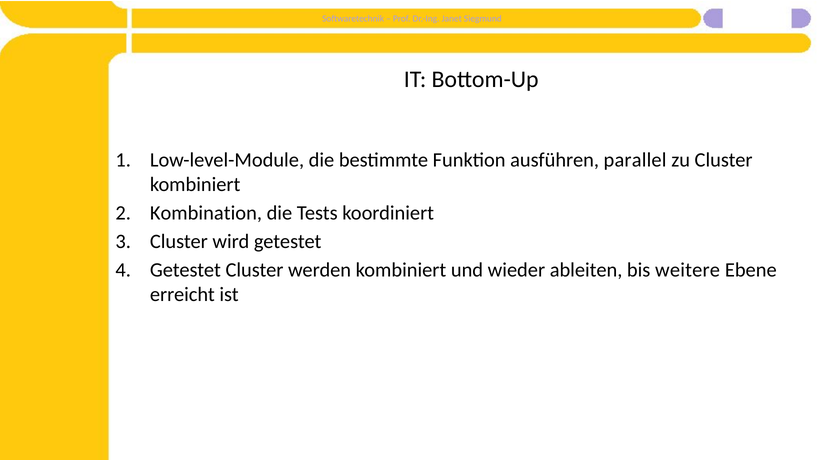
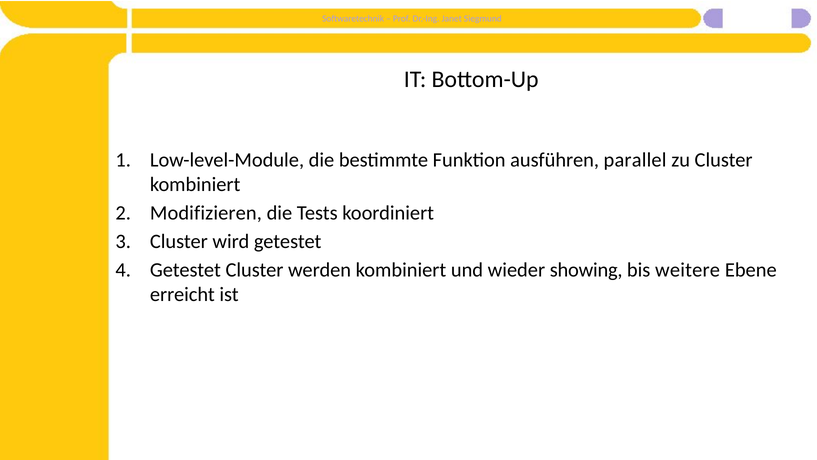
Kombination: Kombination -> Modifizieren (206, 213)
ableiten: ableiten -> showing (586, 270)
